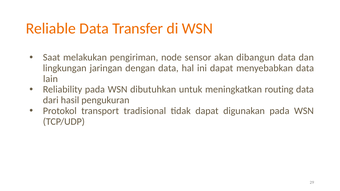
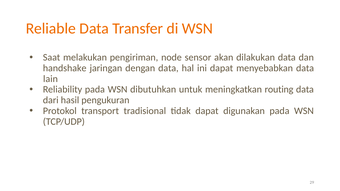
dibangun: dibangun -> dilakukan (256, 57)
lingkungan: lingkungan -> handshake (65, 68)
